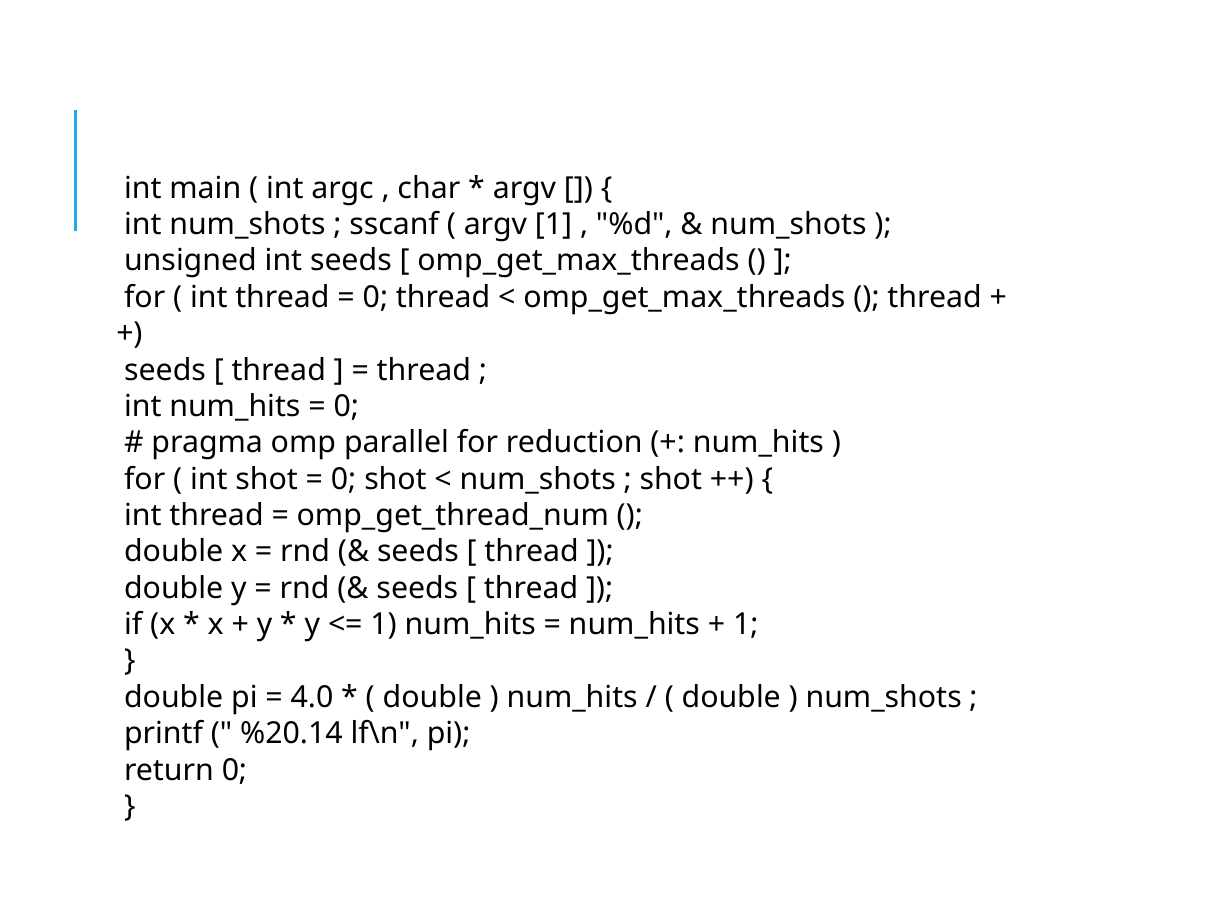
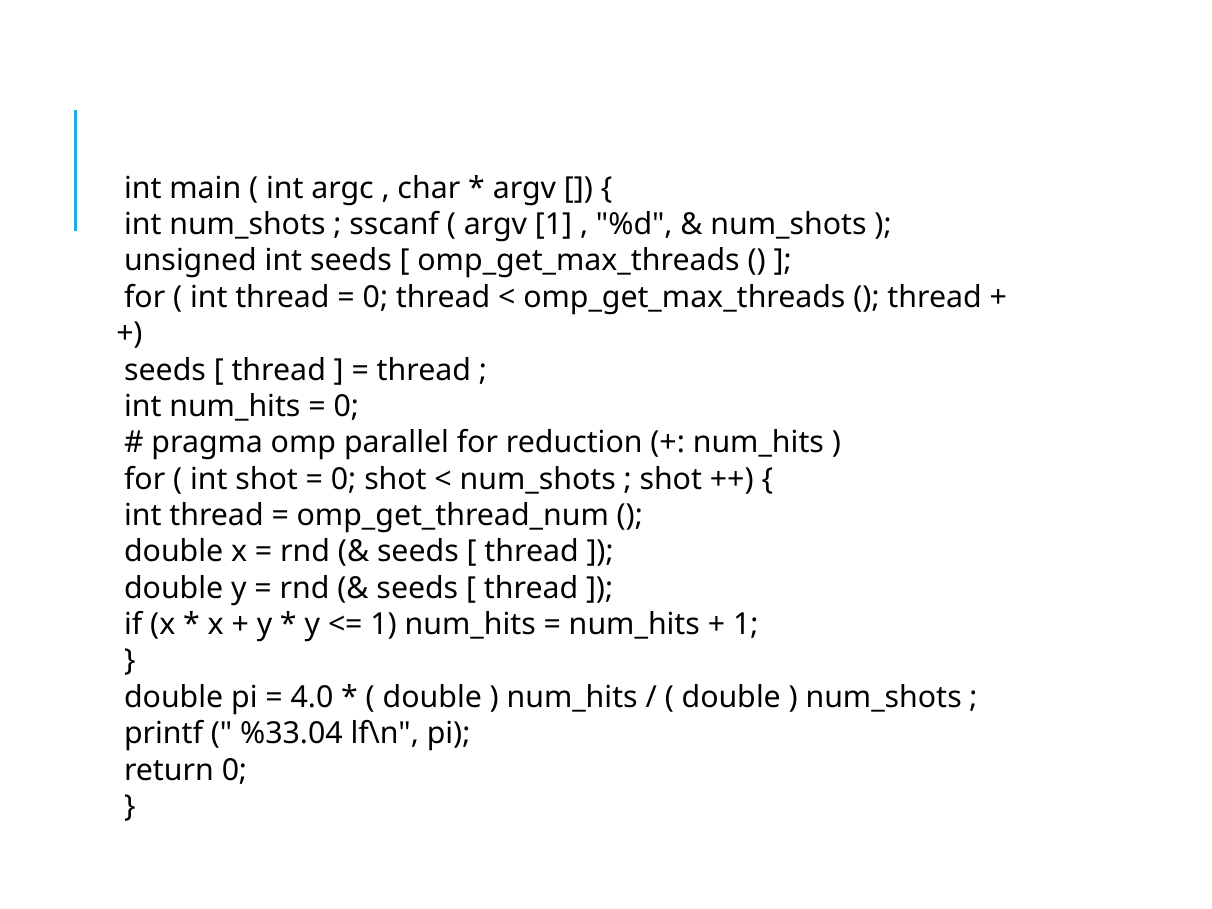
%20.14: %20.14 -> %33.04 (291, 734)
